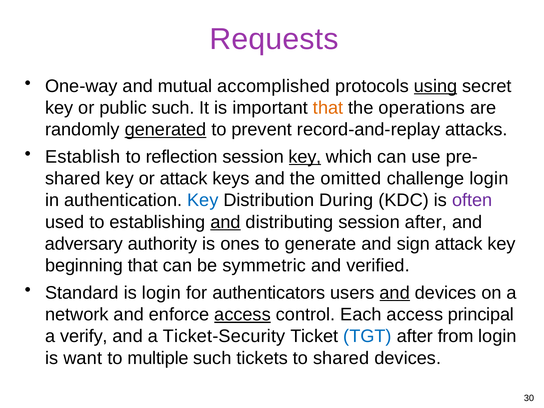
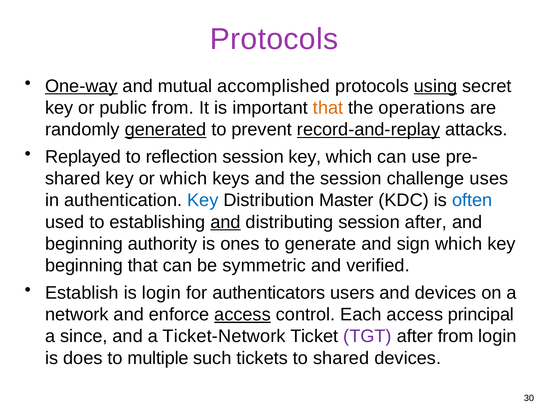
Requests: Requests -> Protocols (274, 39)
One-way underline: none -> present (81, 86)
public such: such -> from (173, 108)
record-and-replay underline: none -> present (369, 130)
Establish: Establish -> Replayed (83, 157)
key underline: present -> none (305, 157)
or attack: attack -> which (184, 179)
the omitted: omitted -> session (351, 179)
challenge login: login -> uses (489, 179)
During: During -> Master (346, 200)
often colour: purple -> blue (472, 200)
adversary: adversary -> beginning (84, 244)
sign attack: attack -> which (459, 244)
Standard: Standard -> Establish (82, 293)
and underline: present -> none (395, 293)
verify: verify -> since (84, 336)
Ticket-Security: Ticket-Security -> Ticket-Network (224, 336)
TGT colour: blue -> purple (367, 336)
want: want -> does (83, 358)
